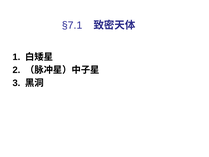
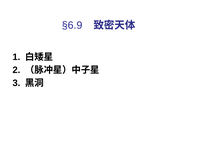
§7.1: §7.1 -> §6.9 (72, 25)
